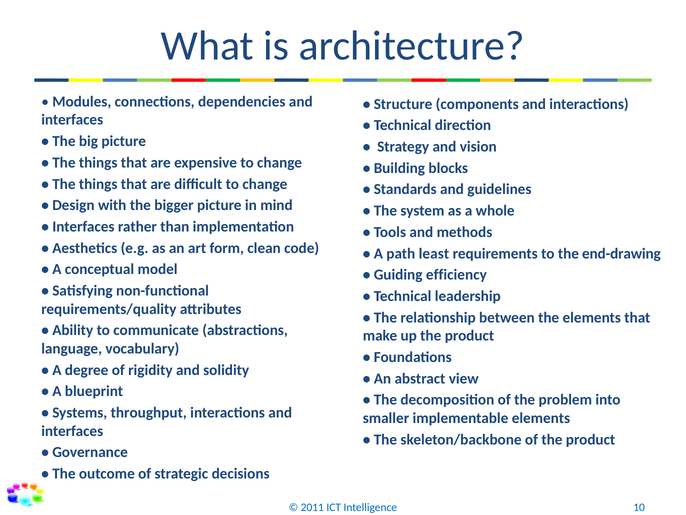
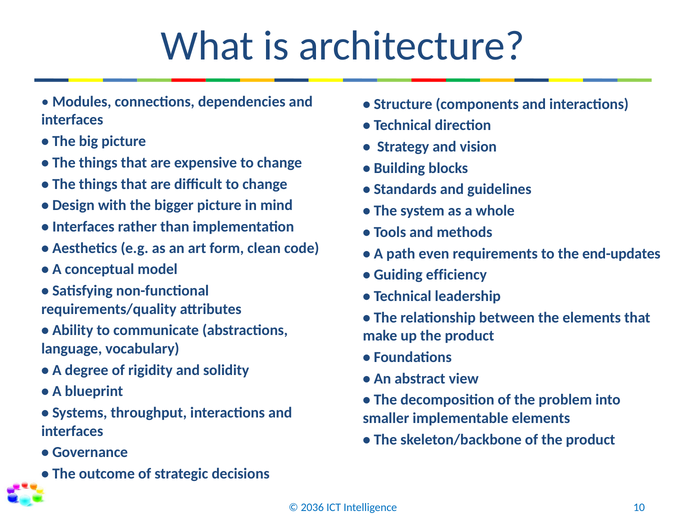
least: least -> even (434, 253)
end-drawing: end-drawing -> end-updates (621, 253)
2011: 2011 -> 2036 (312, 507)
